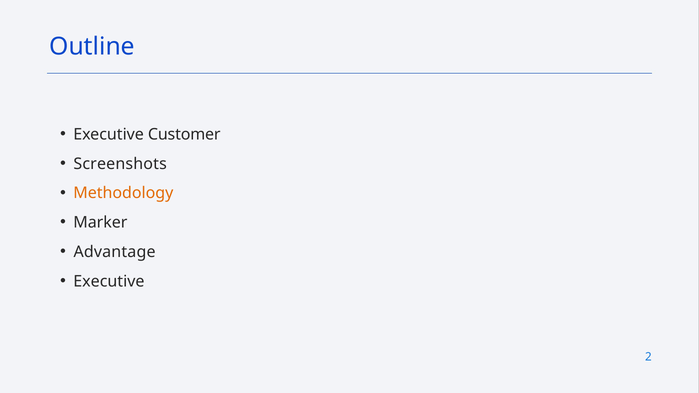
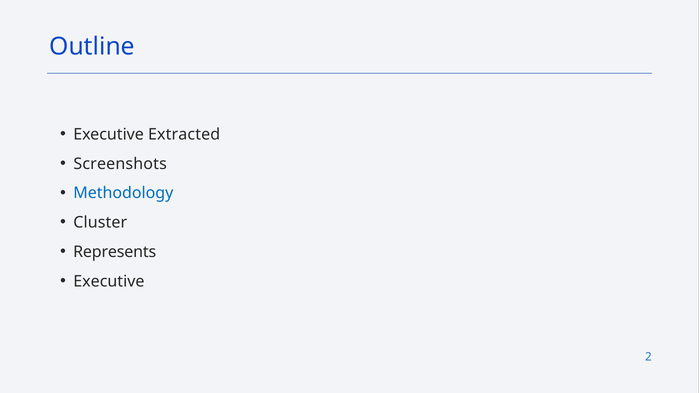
Customer: Customer -> Extracted (184, 134)
Methodology colour: orange -> blue (123, 193)
Marker: Marker -> Cluster (100, 223)
Advantage: Advantage -> Represents (115, 252)
